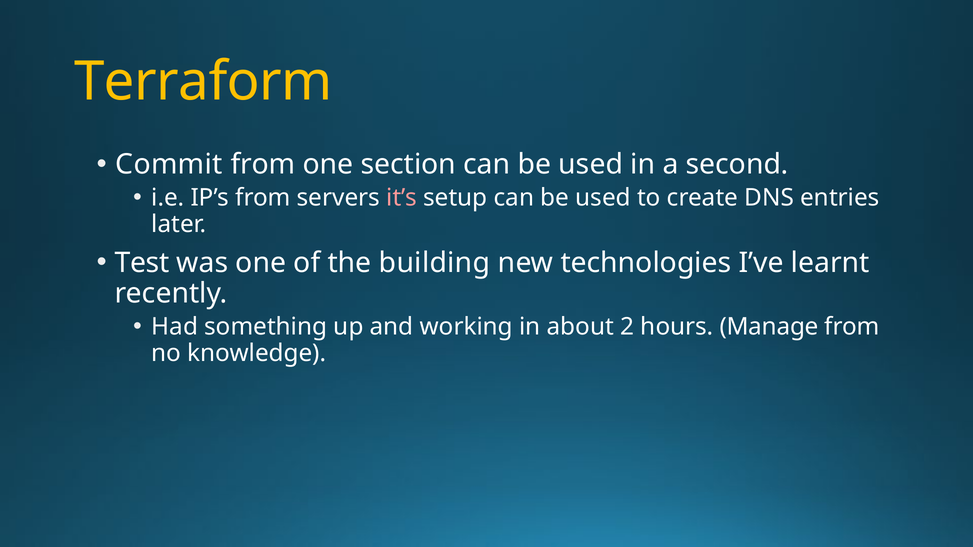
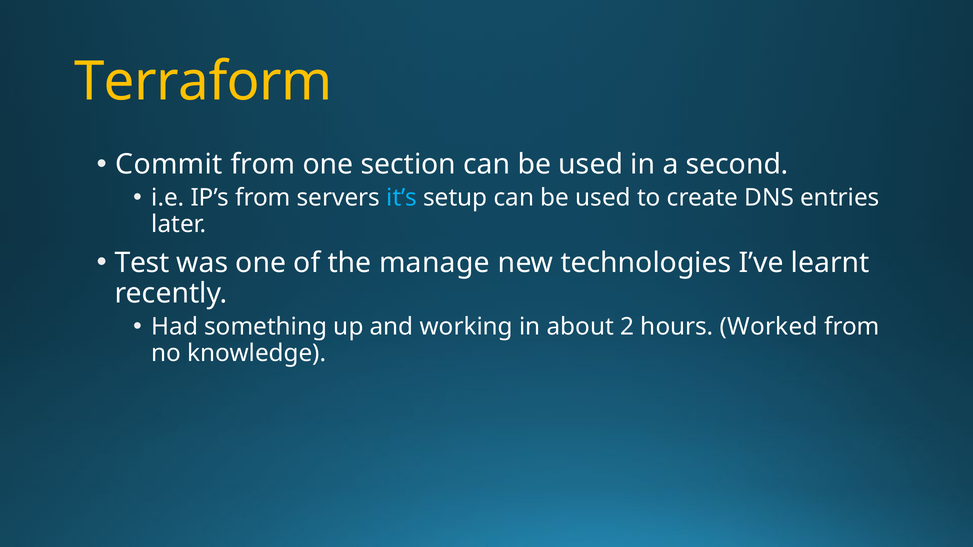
it’s colour: pink -> light blue (402, 198)
building: building -> manage (435, 263)
Manage: Manage -> Worked (769, 327)
